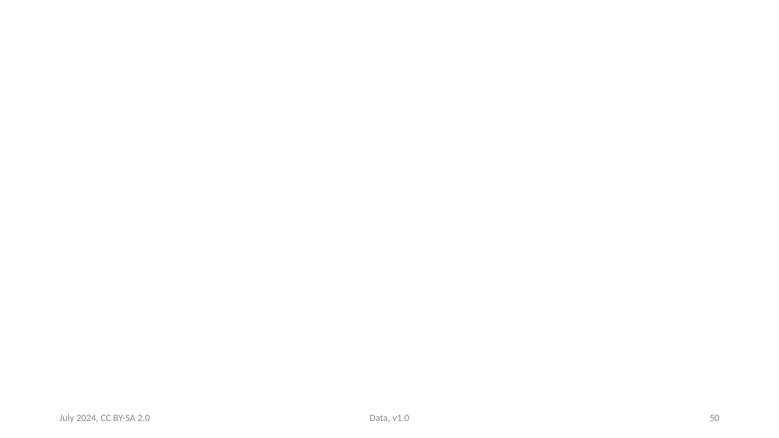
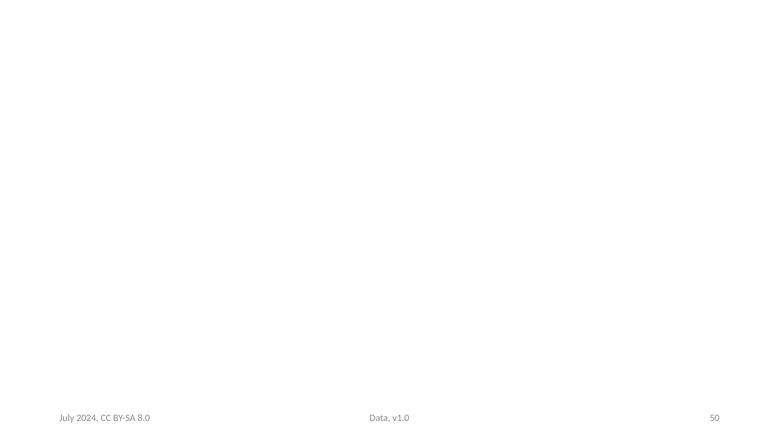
2.0: 2.0 -> 8.0 (144, 418)
